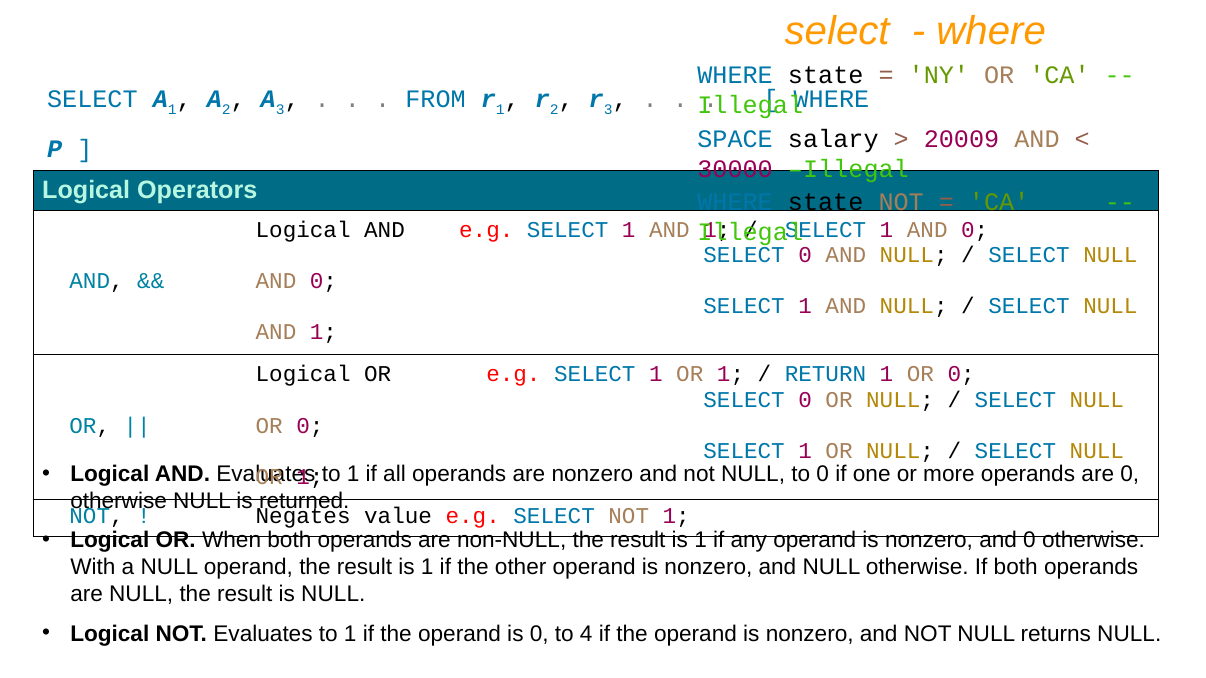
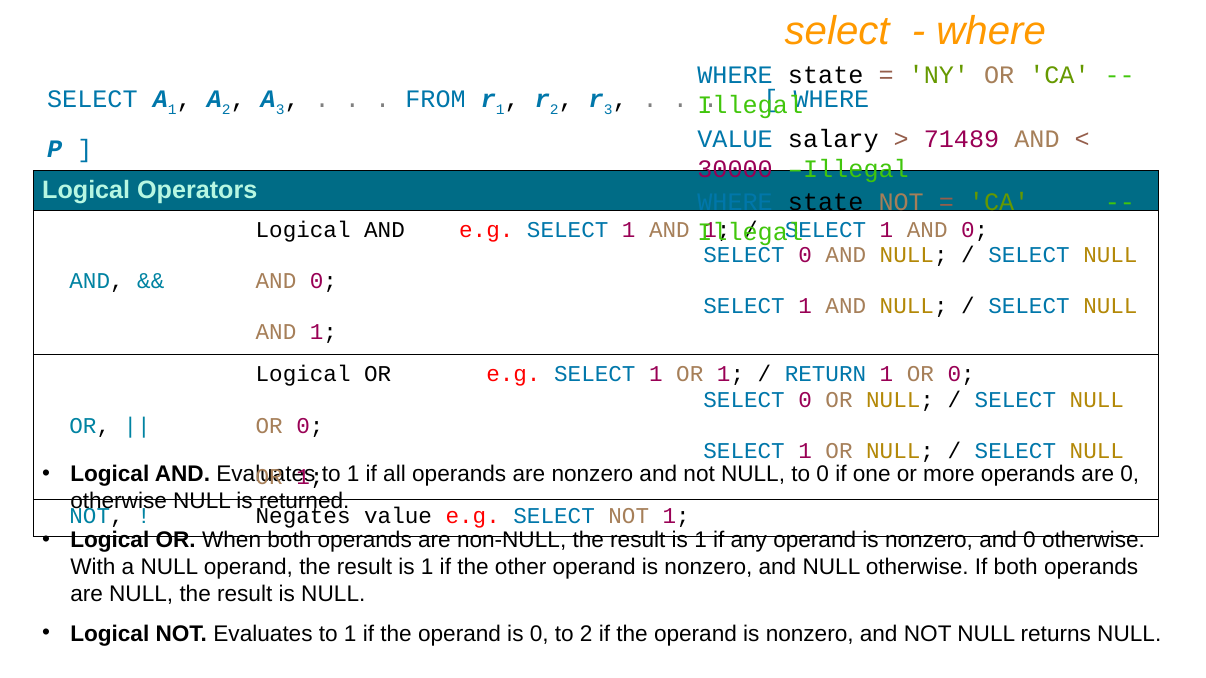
SPACE: SPACE -> VALUE (735, 139)
20009: 20009 -> 71489 (962, 139)
to 4: 4 -> 2 (586, 634)
